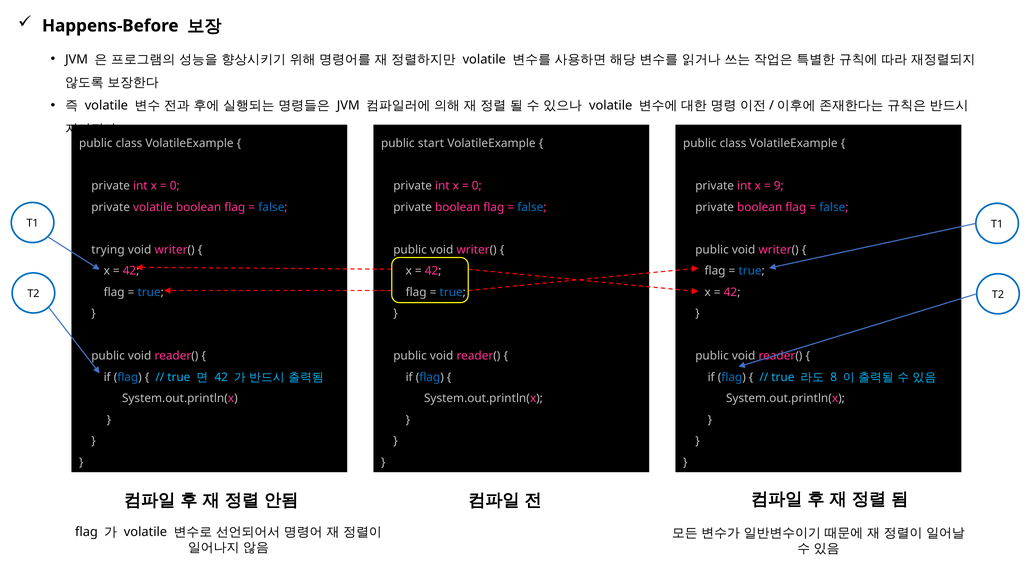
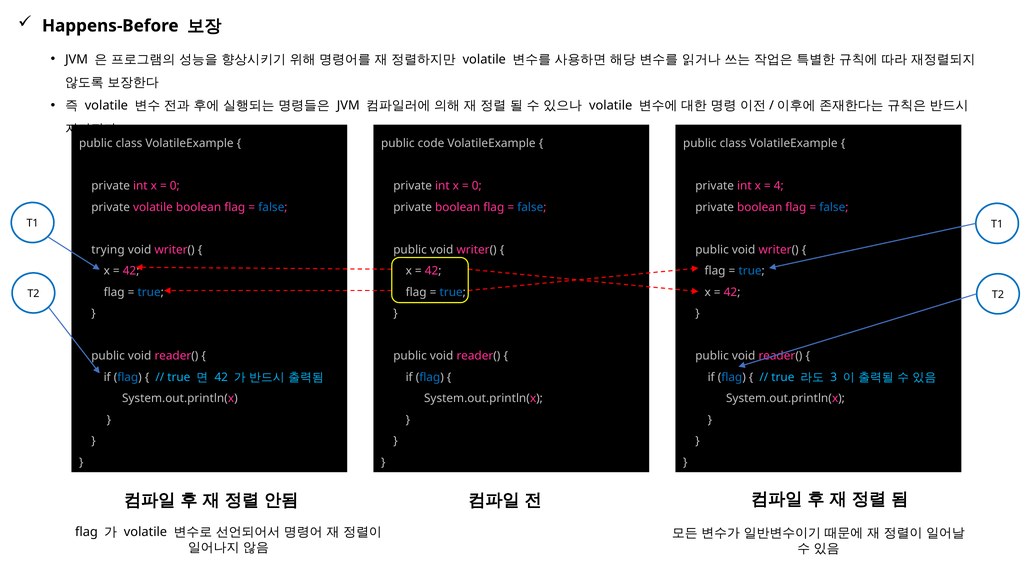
start: start -> code (431, 143)
9: 9 -> 4 (779, 186)
8: 8 -> 3 (834, 377)
